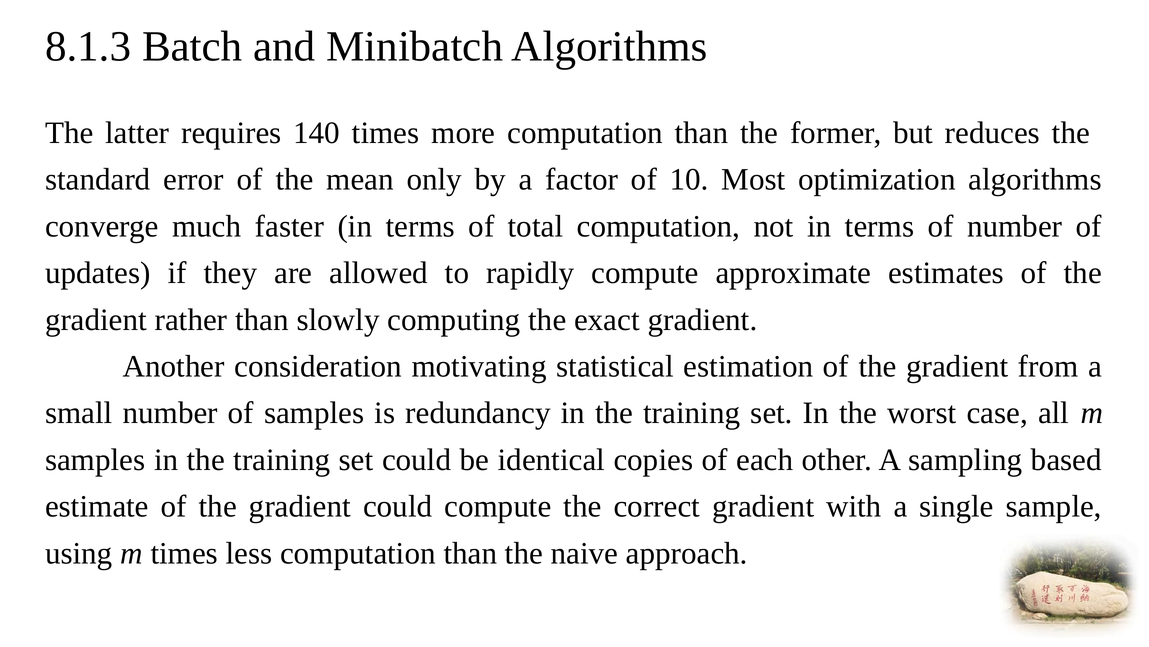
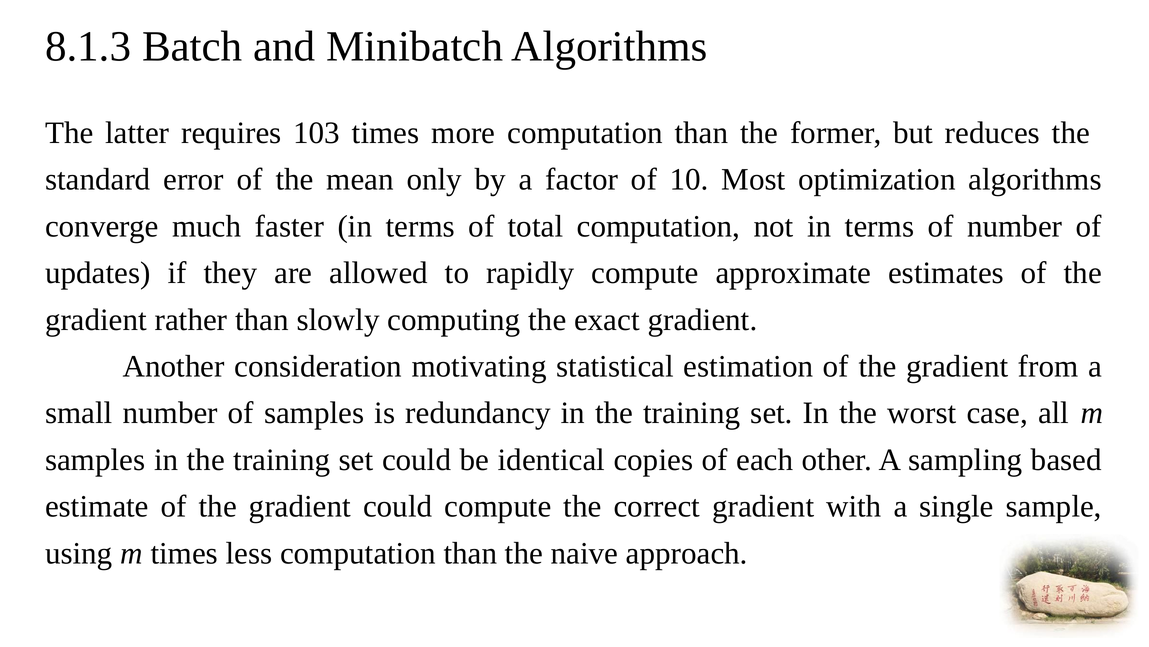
140: 140 -> 103 (317, 133)
